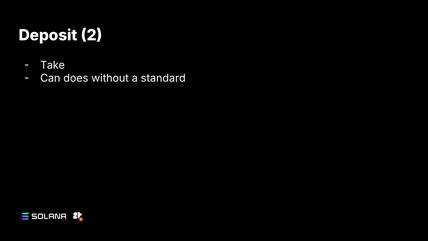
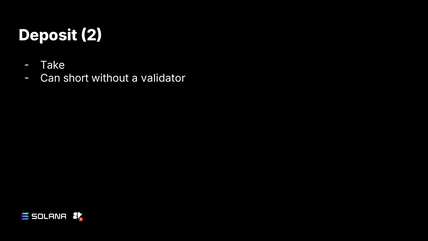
does: does -> short (76, 78)
standard: standard -> validator (163, 78)
